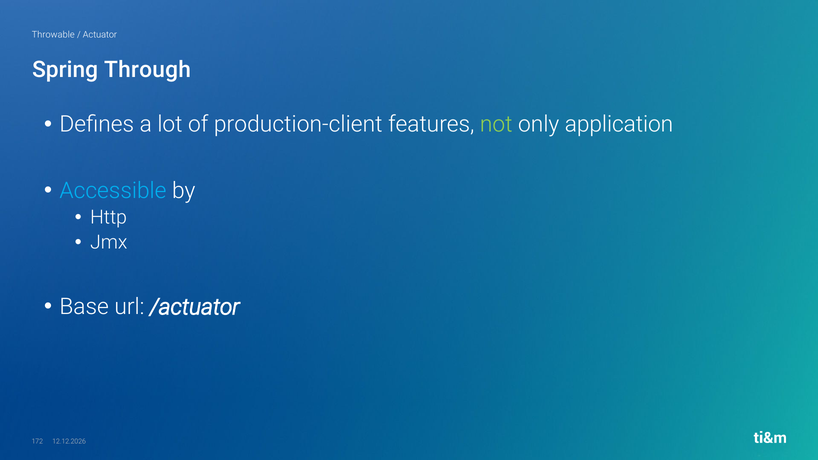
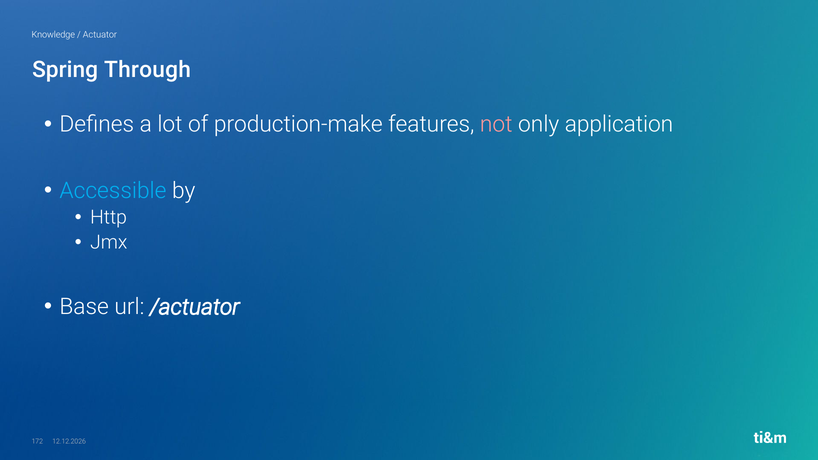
Throwable: Throwable -> Knowledge (53, 35)
production-client: production-client -> production-make (298, 124)
not colour: light green -> pink (496, 124)
